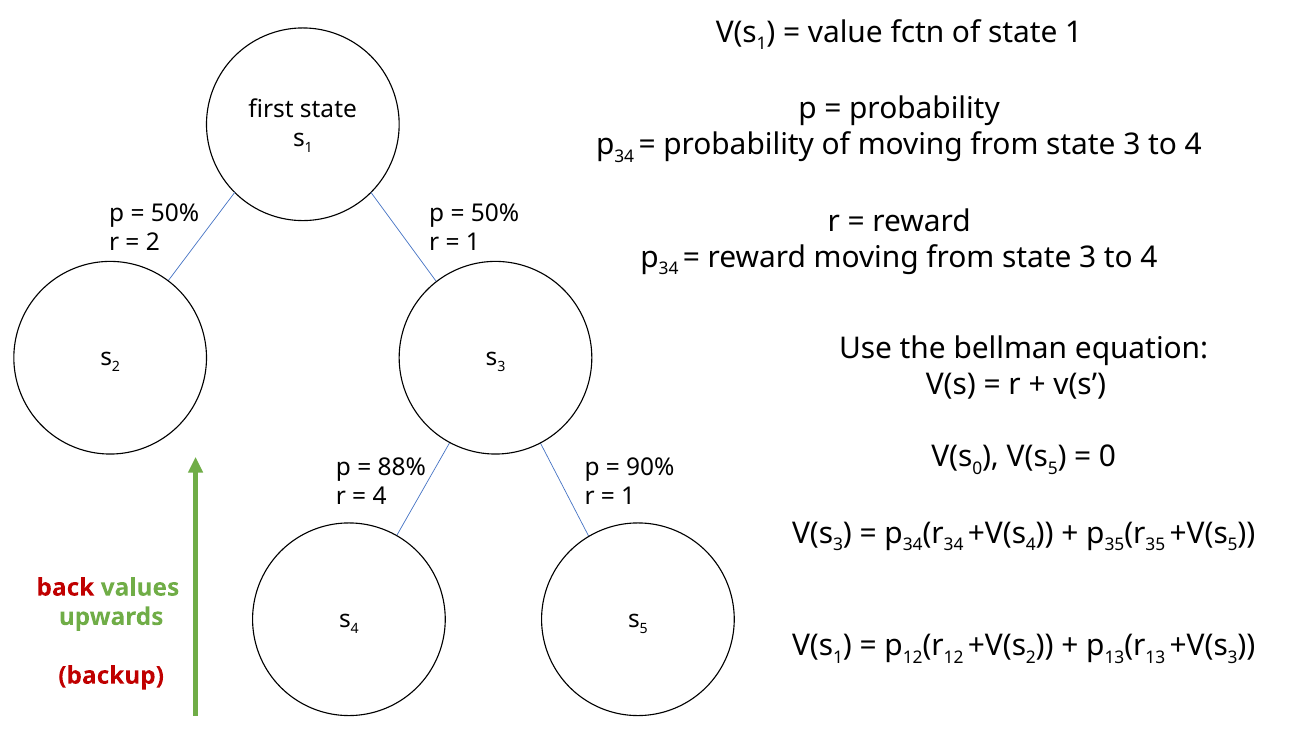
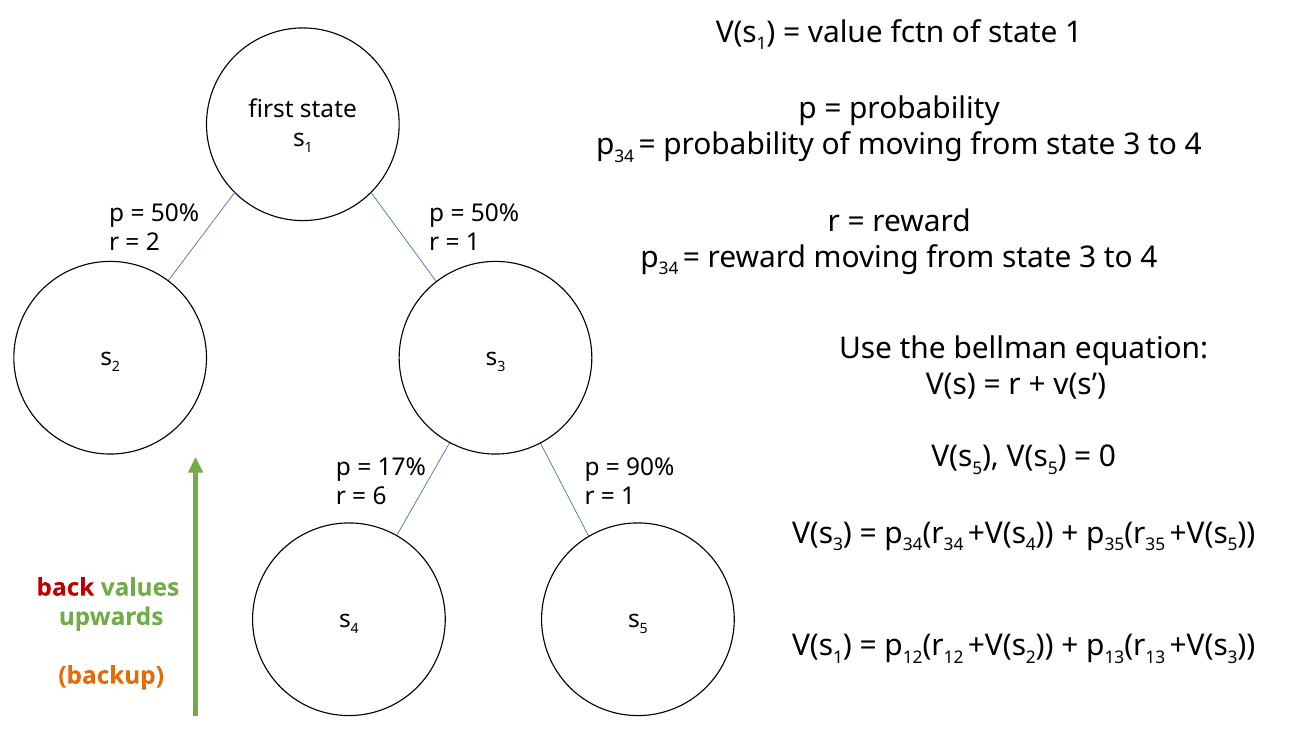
0: 0 -> 5 (977, 468)
88%: 88% -> 17% (402, 468)
4: 4 -> 6 (380, 497)
backup colour: red -> orange (111, 676)
